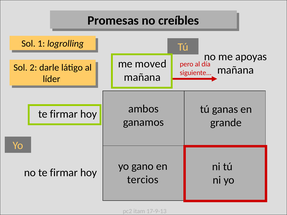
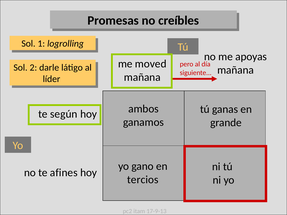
firmar: firmar -> según (64, 114)
no te firmar: firmar -> afines (64, 173)
